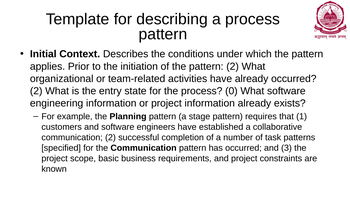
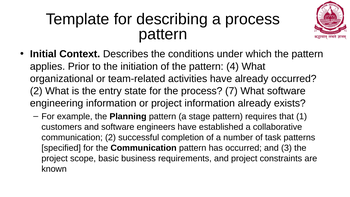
pattern 2: 2 -> 4 (233, 66)
0: 0 -> 7 (231, 91)
